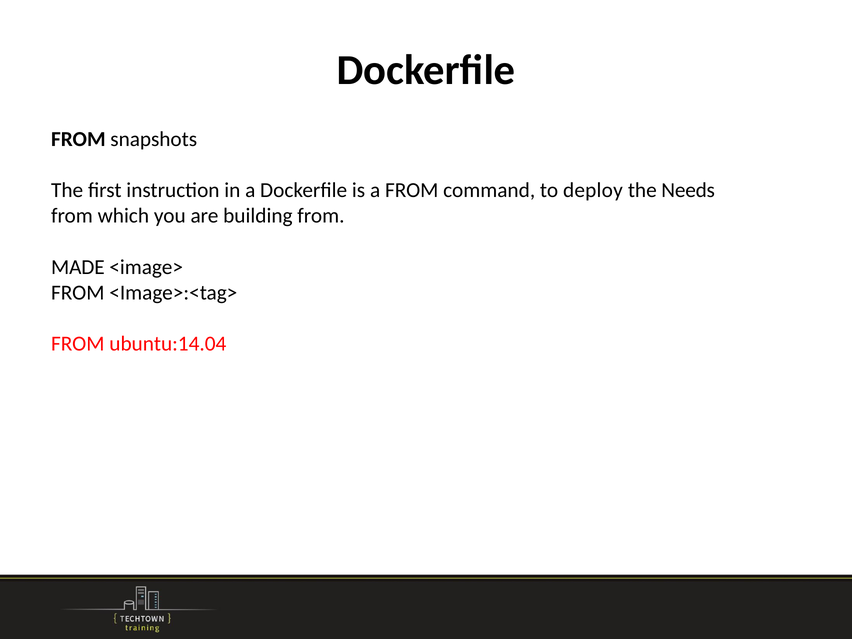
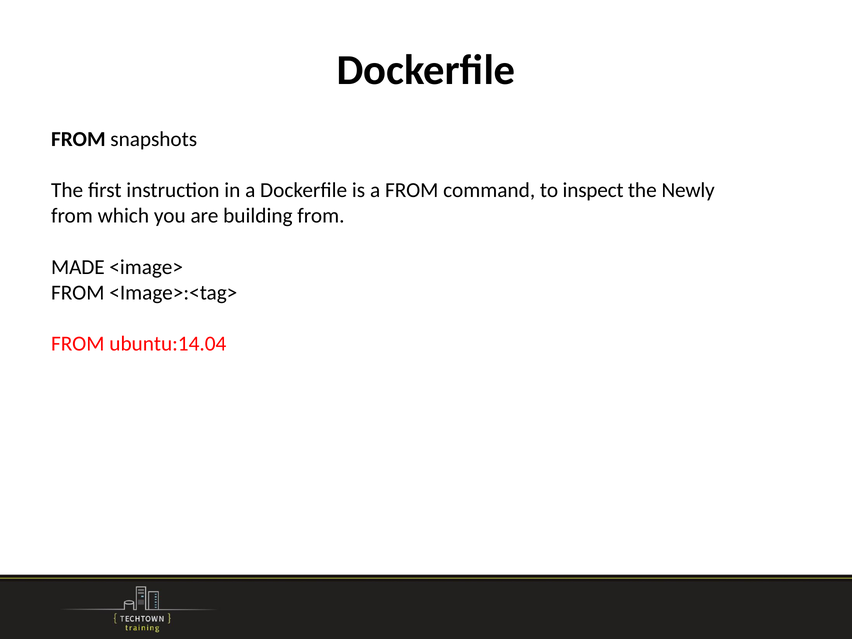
deploy: deploy -> inspect (593, 190)
Needs: Needs -> Newly (688, 190)
